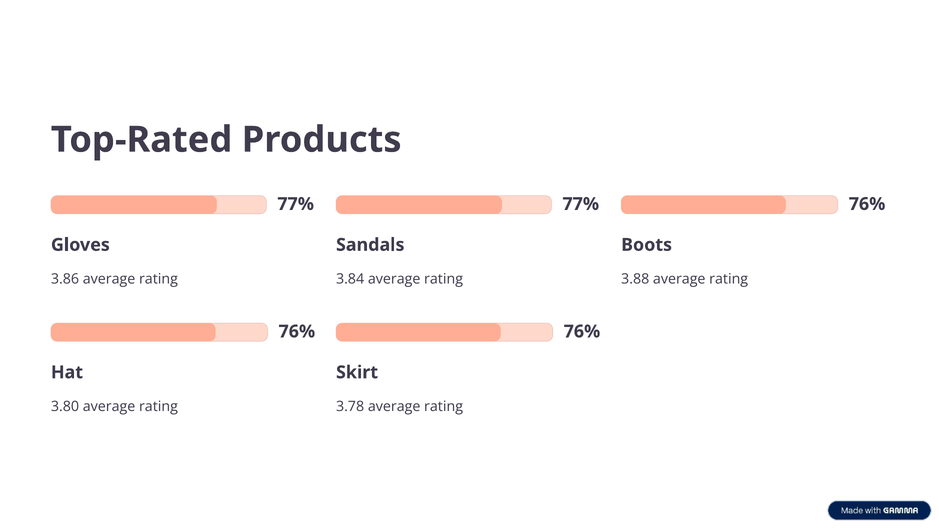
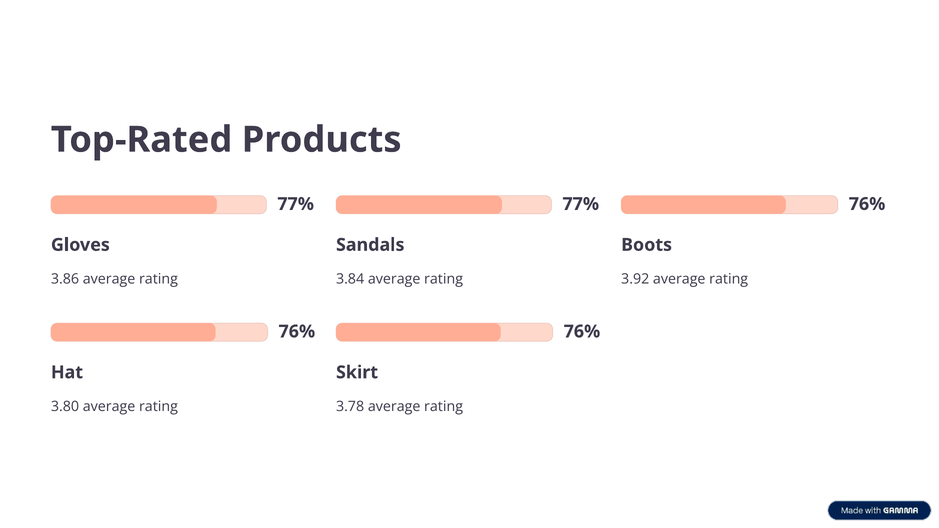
3.88: 3.88 -> 3.92 (635, 279)
